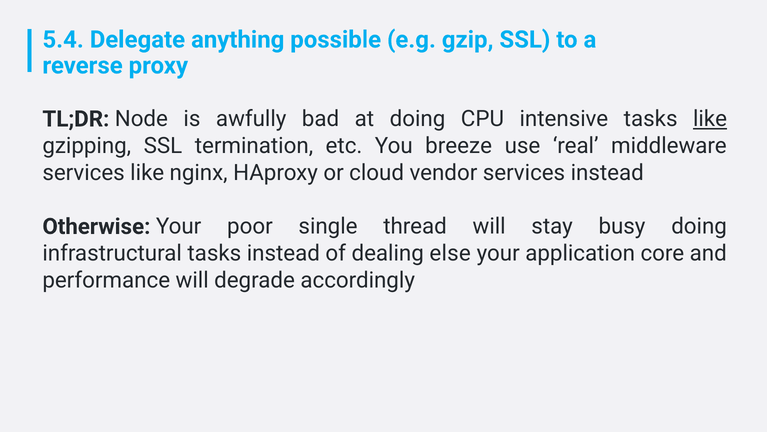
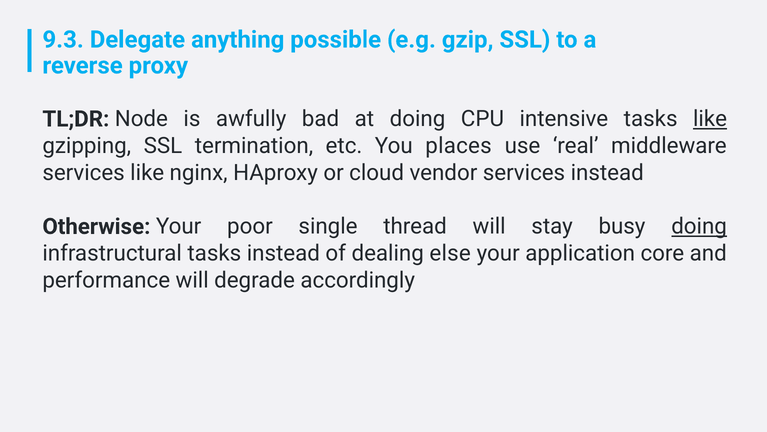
5.4: 5.4 -> 9.3 (63, 40)
breeze: breeze -> places (459, 146)
doing underline: none -> present (699, 226)
